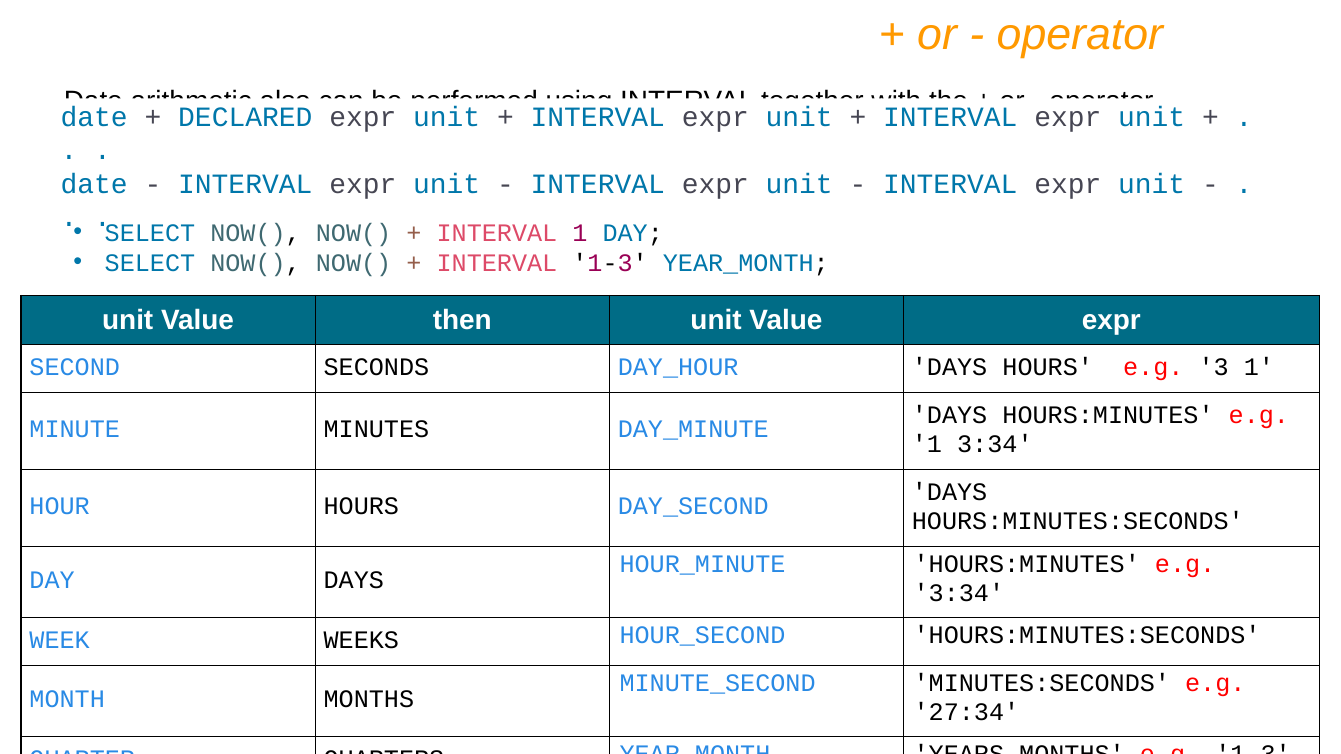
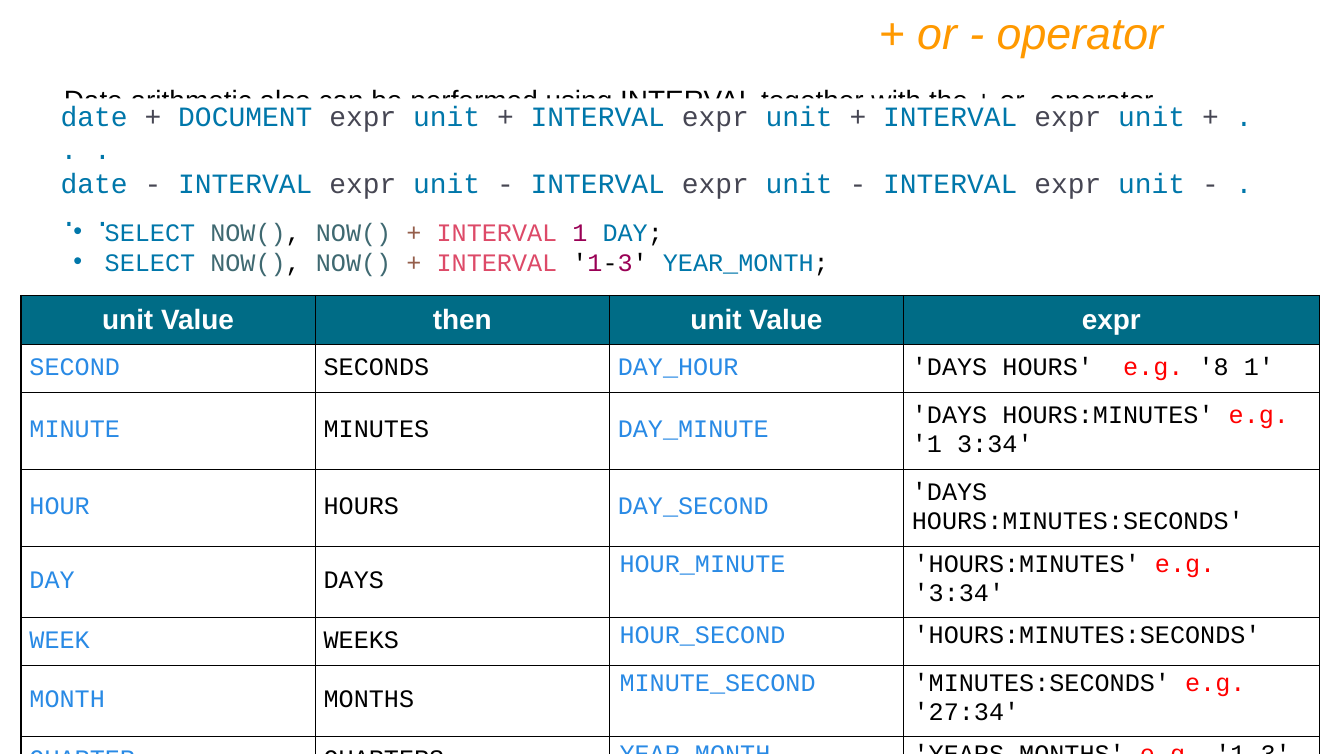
DECLARED: DECLARED -> DOCUMENT (245, 117)
3: 3 -> 8 (1214, 367)
